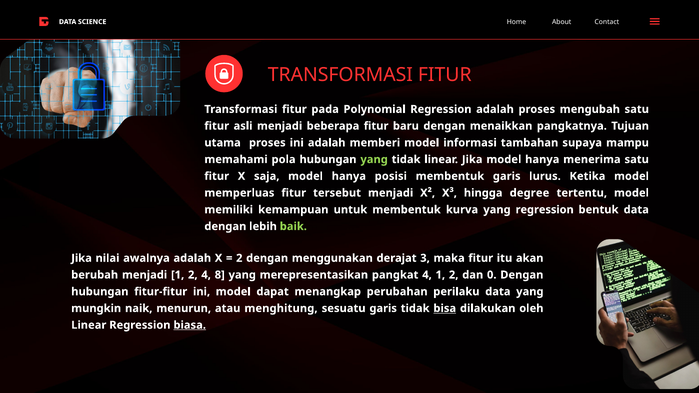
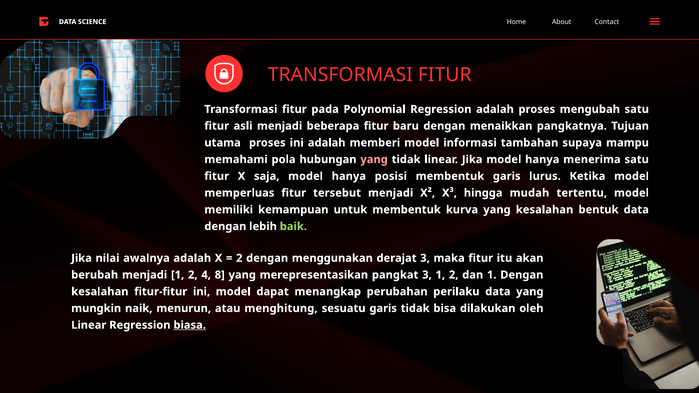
yang colour: light green -> pink (374, 160)
degree: degree -> mudah (529, 193)
yang regression: regression -> kesalahan (545, 210)
pangkat 4: 4 -> 3 (427, 275)
dan 0: 0 -> 1 (492, 275)
hubungan: hubungan -> kesalahan (100, 292)
bisa underline: present -> none (445, 308)
